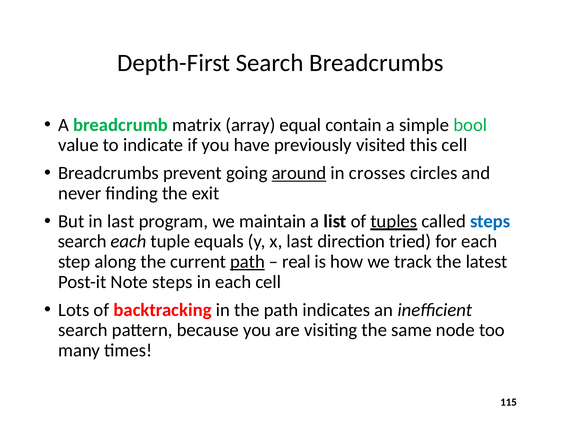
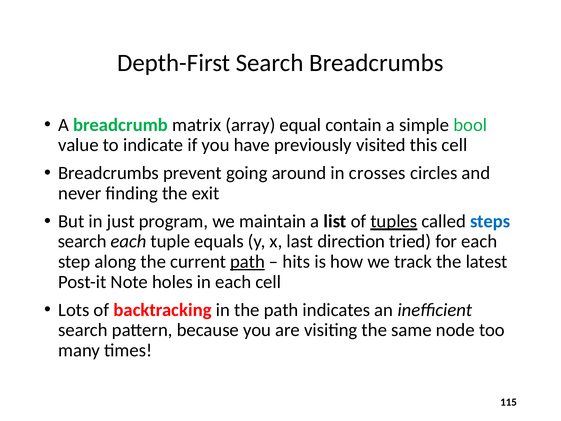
around underline: present -> none (299, 173)
in last: last -> just (121, 221)
real: real -> hits (296, 262)
Note steps: steps -> holes (172, 282)
